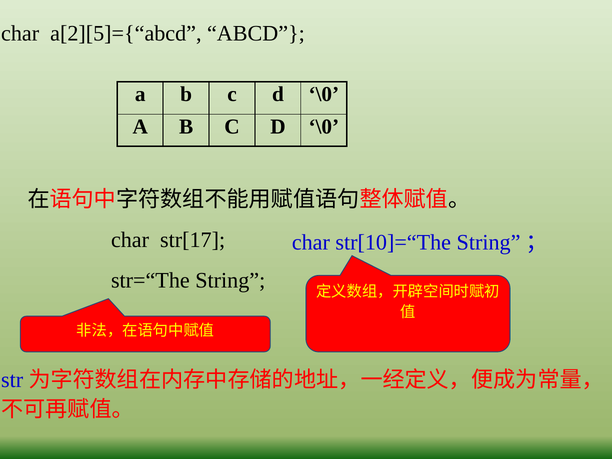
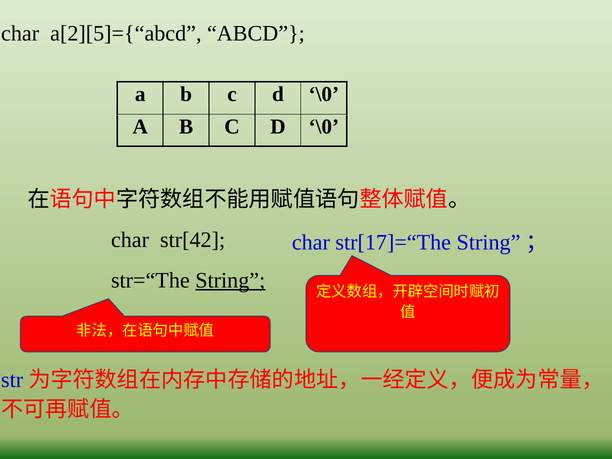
str[17: str[17 -> str[42 (193, 240)
str[10]=“The: str[10]=“The -> str[17]=“The (393, 242)
String underline: none -> present (230, 280)
